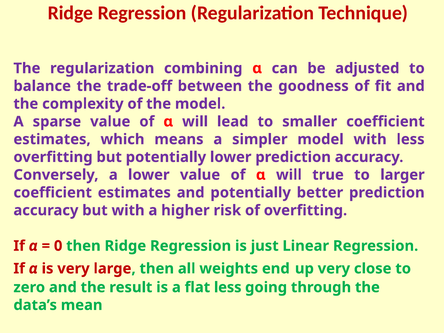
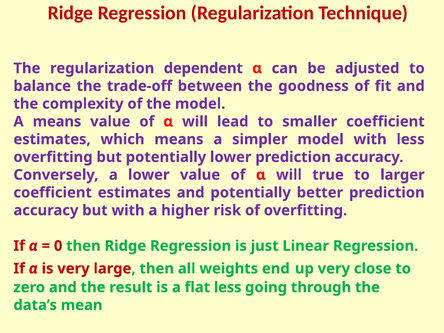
combining: combining -> dependent (203, 68)
A sparse: sparse -> means (57, 122)
